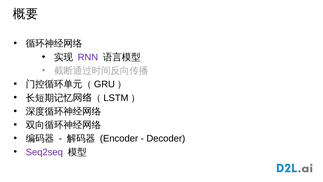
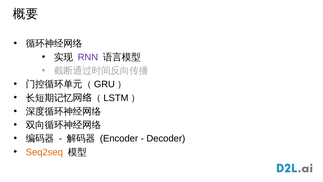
Seq2seq colour: purple -> orange (44, 152)
